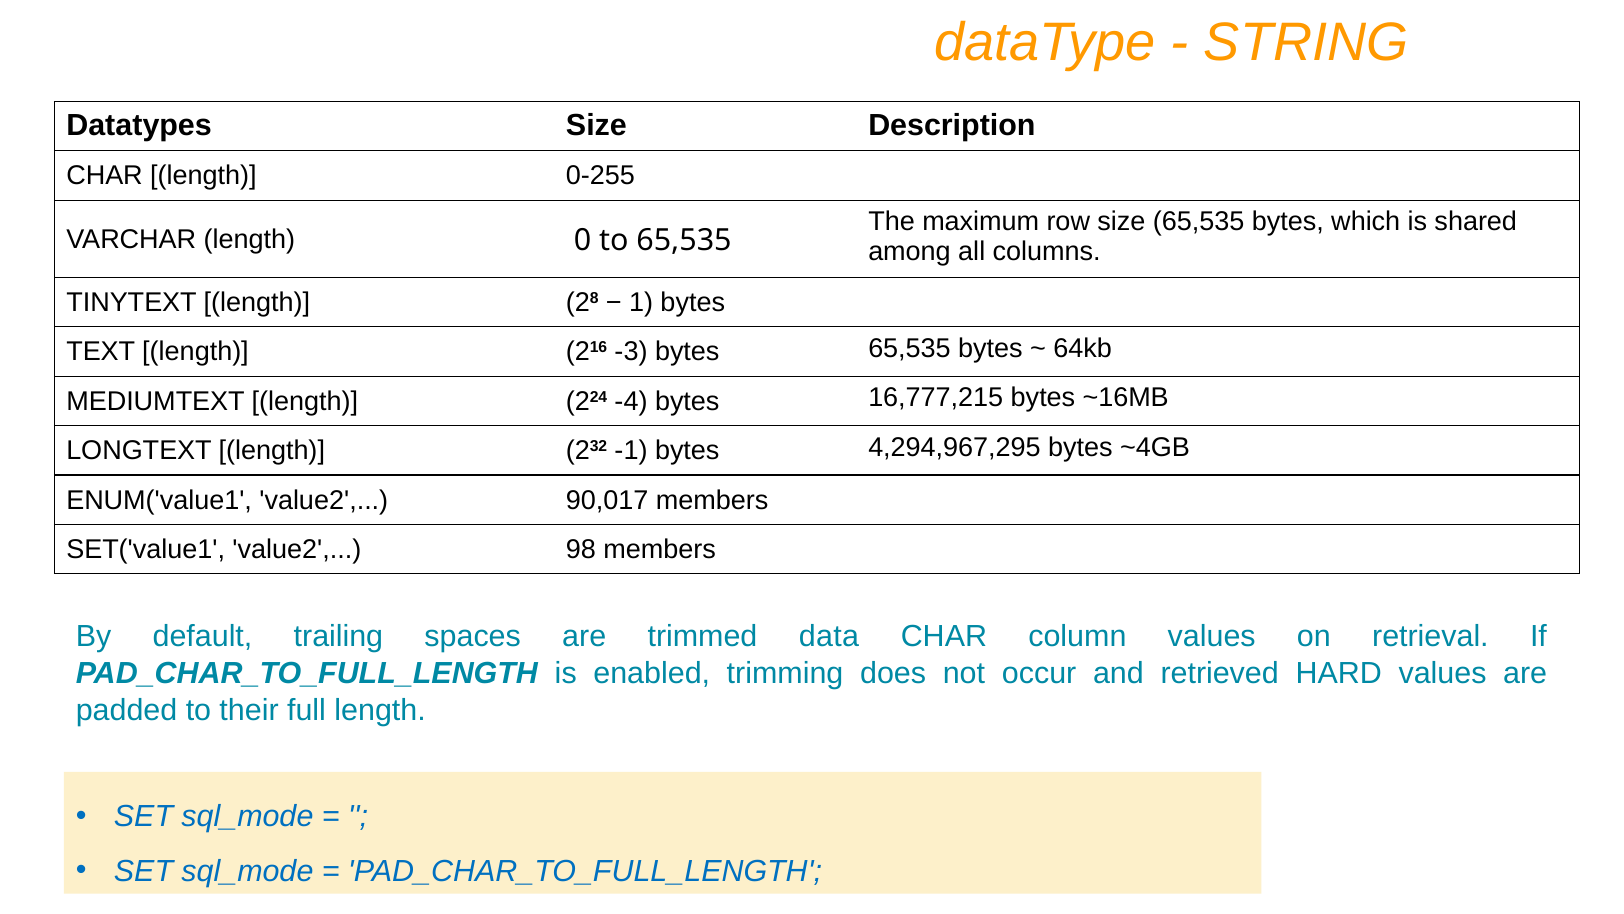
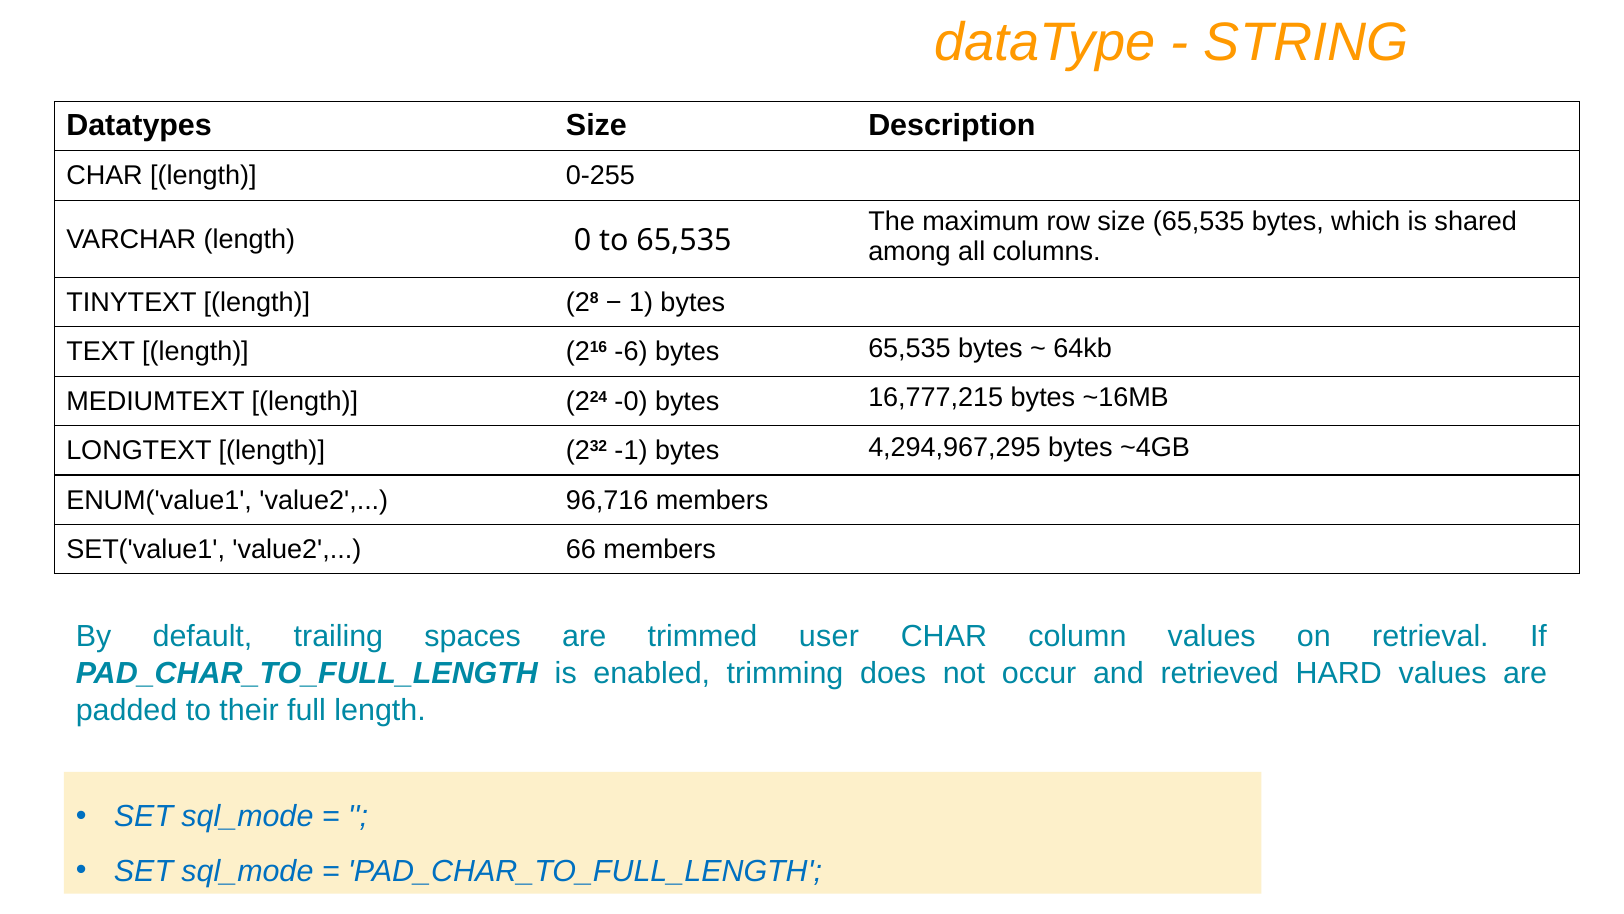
-3: -3 -> -6 (631, 352)
-4: -4 -> -0 (631, 401)
90,017: 90,017 -> 96,716 (607, 500)
98: 98 -> 66 (581, 549)
data: data -> user (829, 637)
